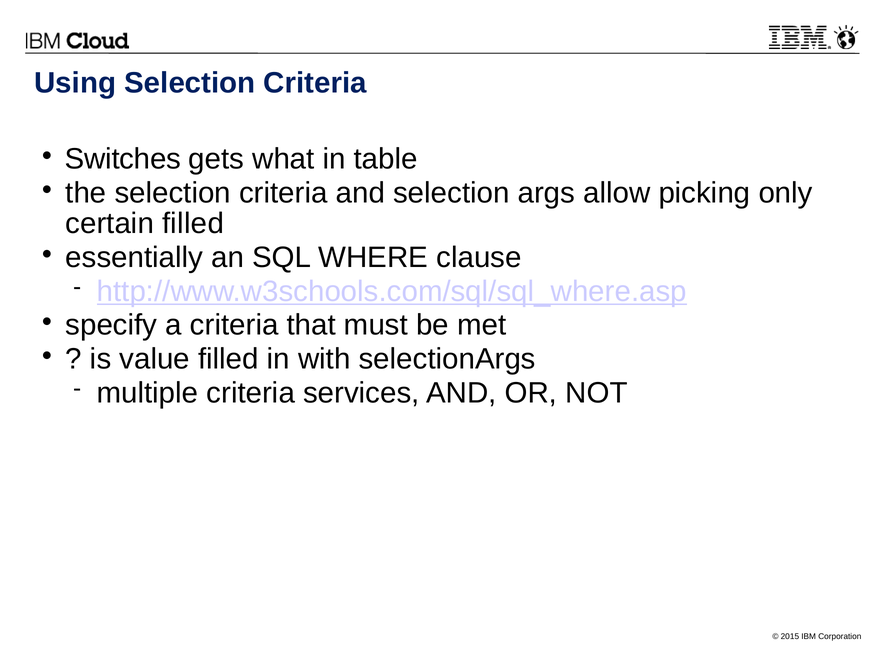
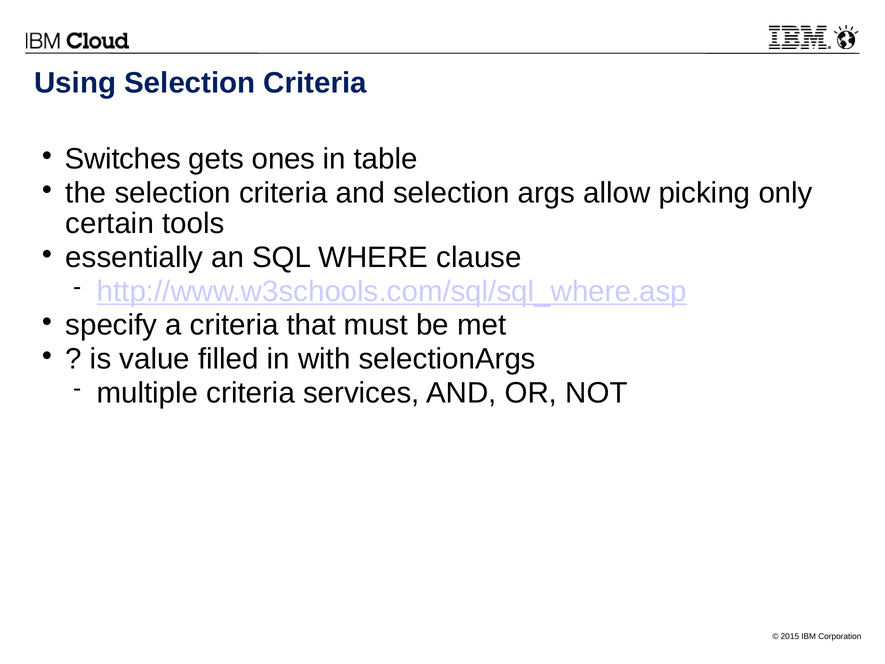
what: what -> ones (284, 159)
certain filled: filled -> tools (193, 224)
